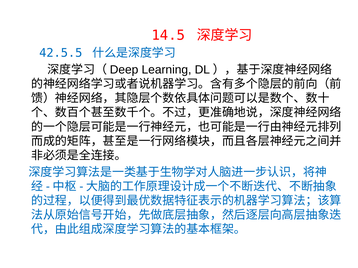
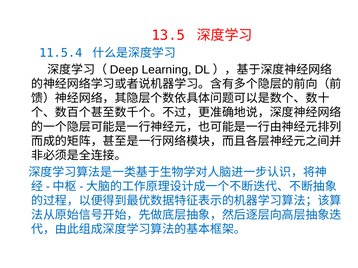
14.5: 14.5 -> 13.5 (168, 35)
42.5.5: 42.5.5 -> 11.5.4 (61, 53)
